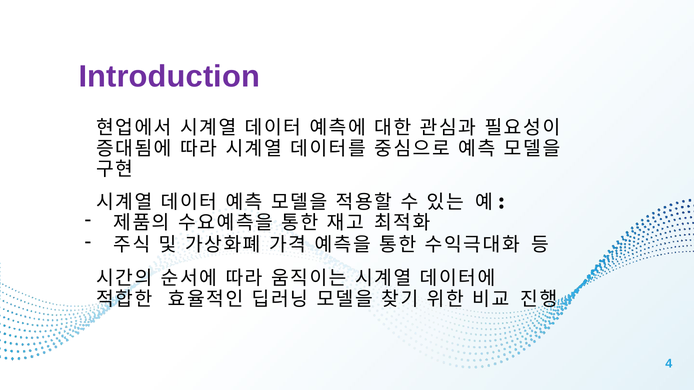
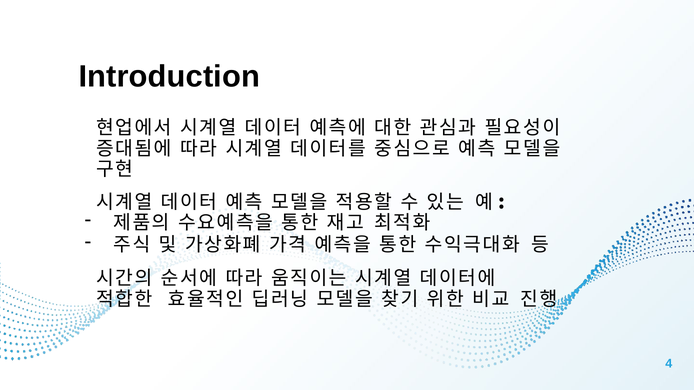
Introduction colour: purple -> black (169, 77)
